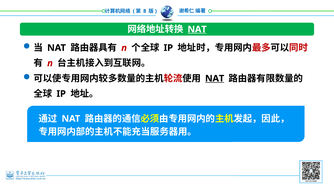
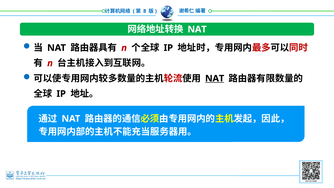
NAT underline: present -> none (197, 29)
